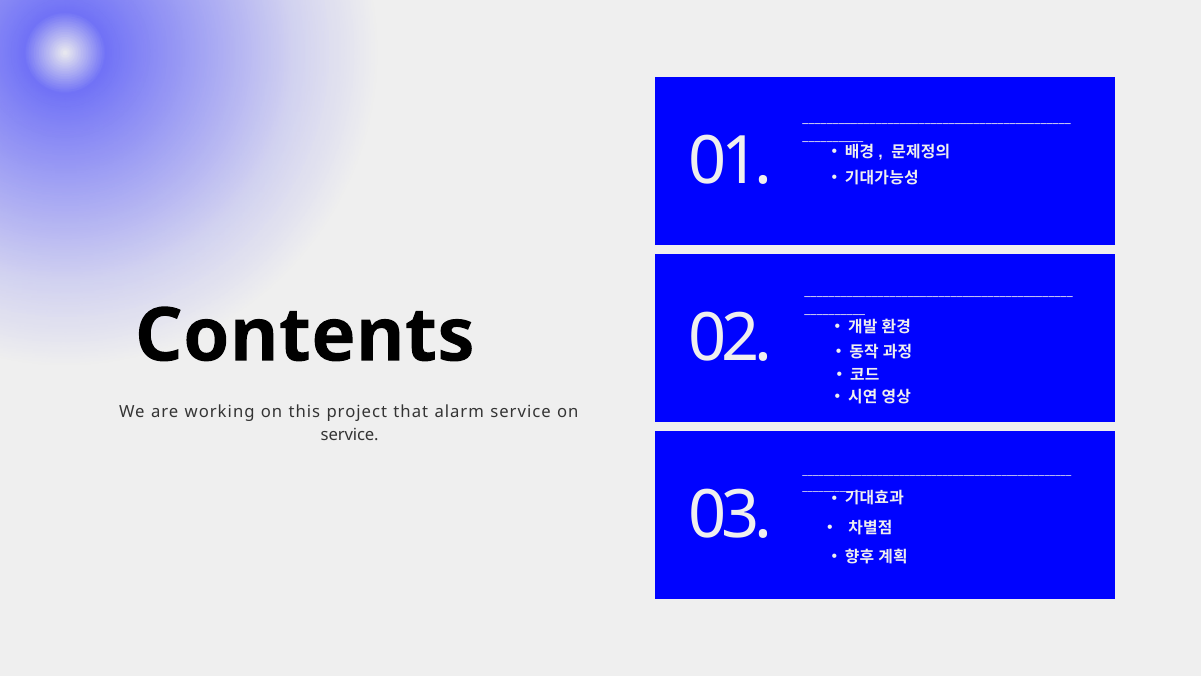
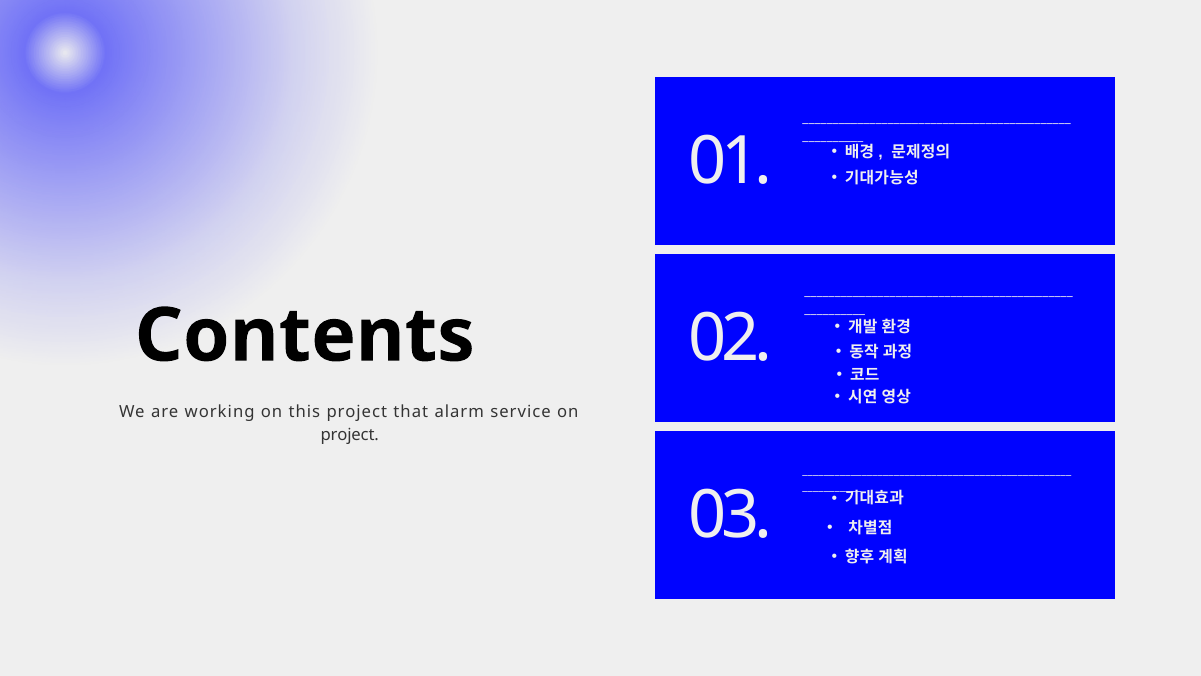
service: service -> project (350, 434)
